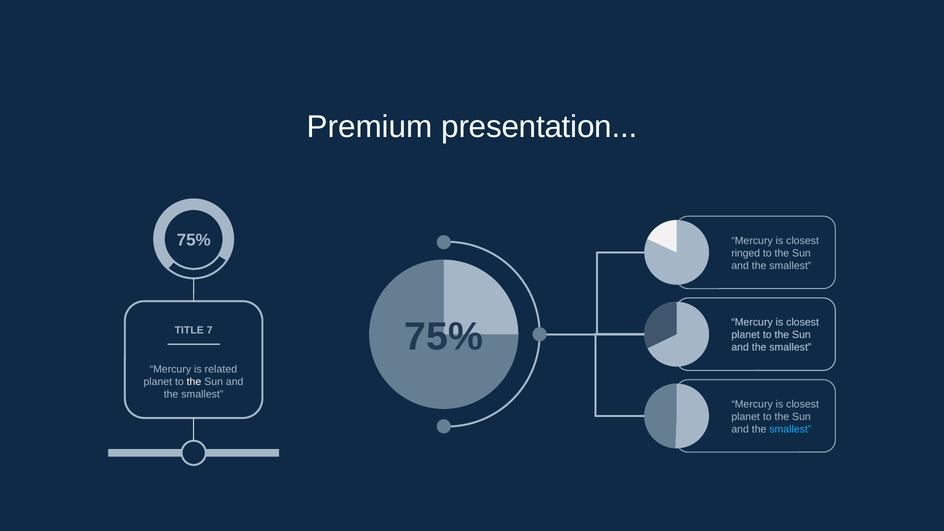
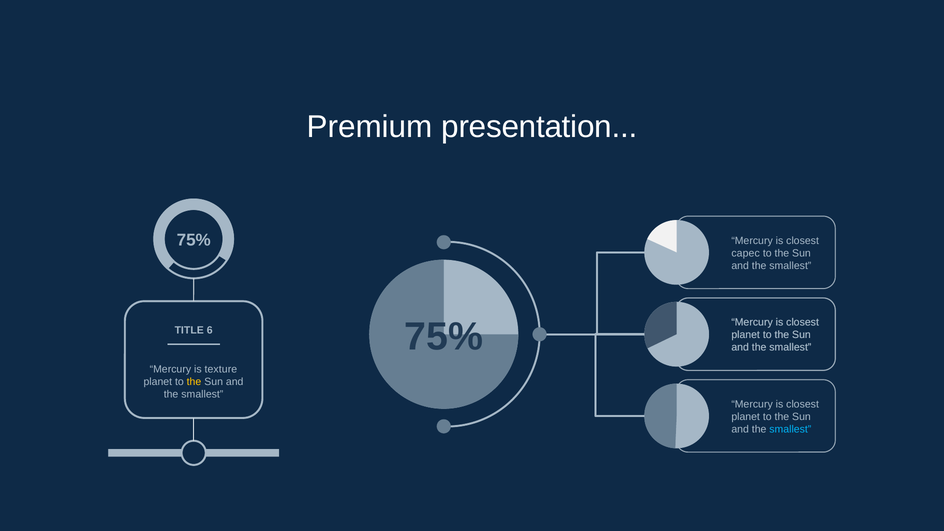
ringed: ringed -> capec (746, 253)
7: 7 -> 6 (210, 330)
related: related -> texture (221, 369)
the colour: white -> yellow (194, 382)
